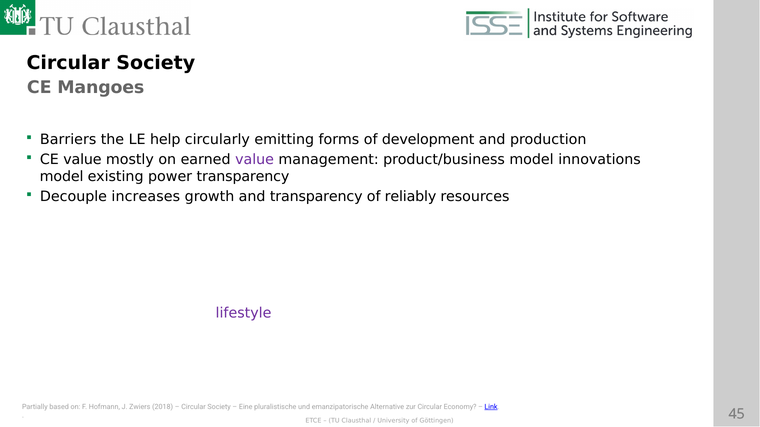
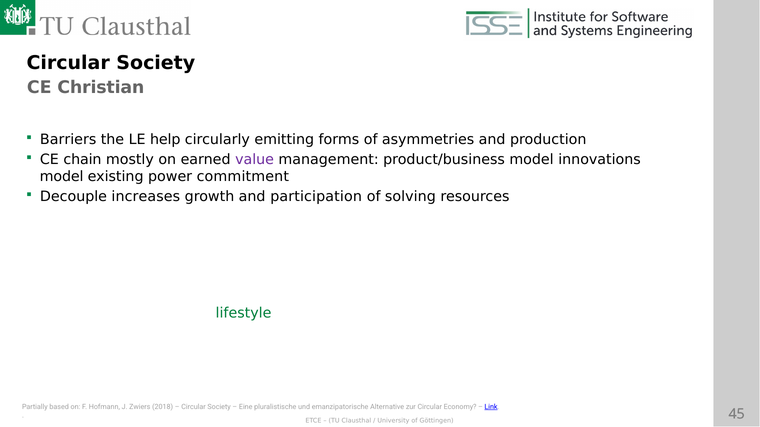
Mangoes: Mangoes -> Christian (101, 88)
development: development -> asymmetries (428, 140)
CE value: value -> chain (82, 160)
power transparency: transparency -> commitment (243, 177)
and transparency: transparency -> participation (316, 197)
reliably: reliably -> solving (410, 197)
lifestyle colour: purple -> green (244, 313)
